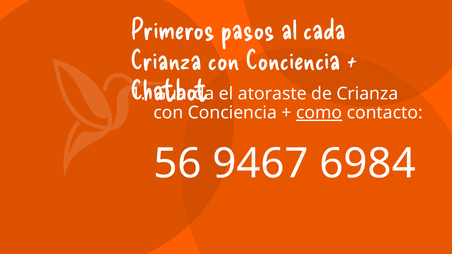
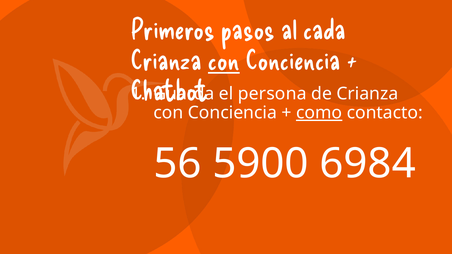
con underline: none -> present (224, 61)
atoraste: atoraste -> persona (272, 94)
9467: 9467 -> 5900 (261, 164)
